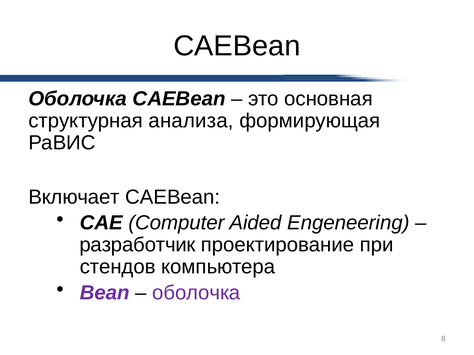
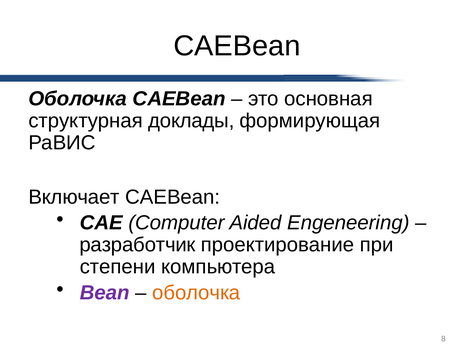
анализа: анализа -> доклады (191, 121)
стендов: стендов -> степени (118, 267)
оболочка colour: purple -> orange (196, 293)
